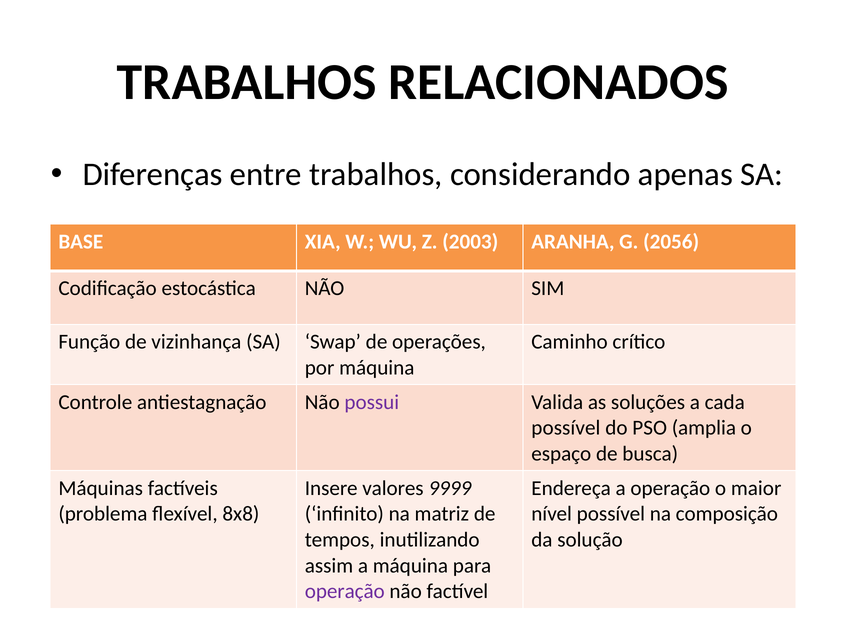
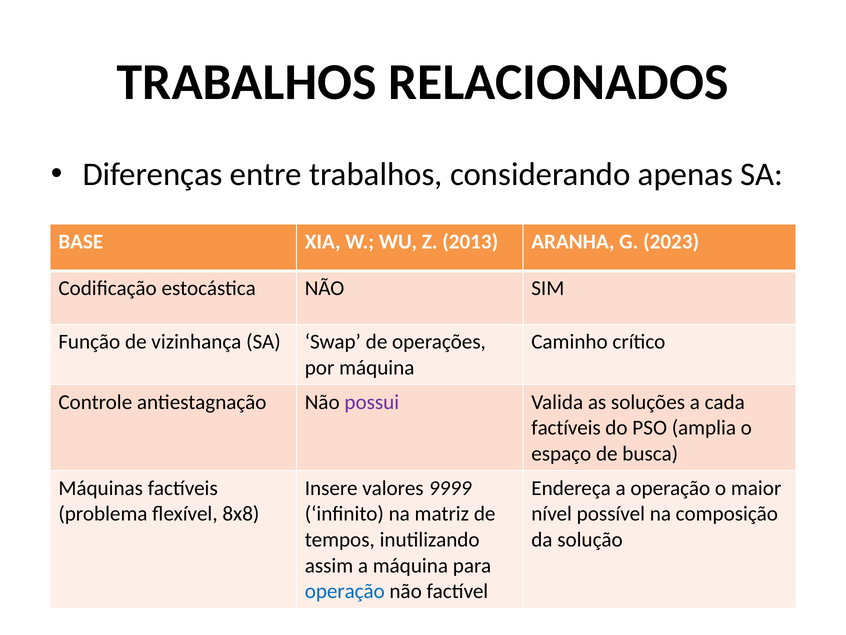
2003: 2003 -> 2013 (470, 241)
2056: 2056 -> 2023 (671, 241)
possível: possível -> factíveis (566, 428)
operação colour: purple -> blue (345, 591)
